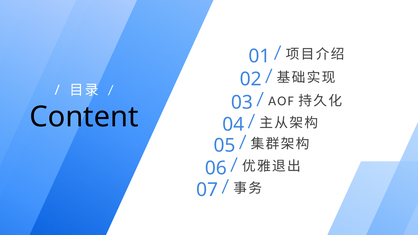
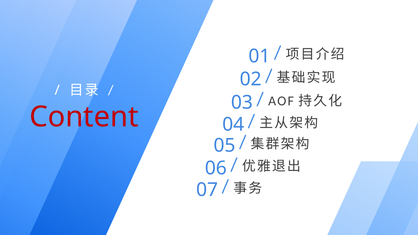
Content colour: black -> red (84, 117)
